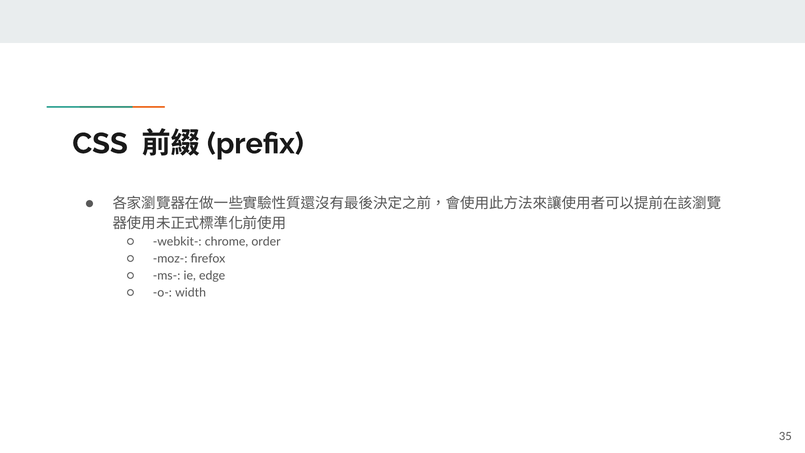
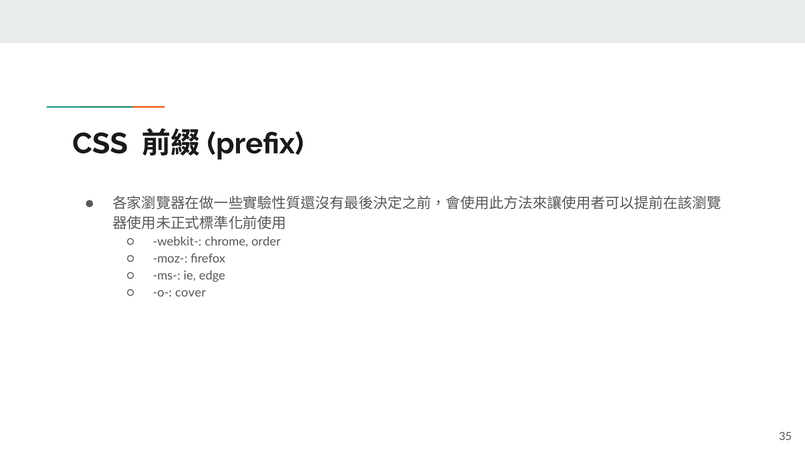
width: width -> cover (191, 292)
